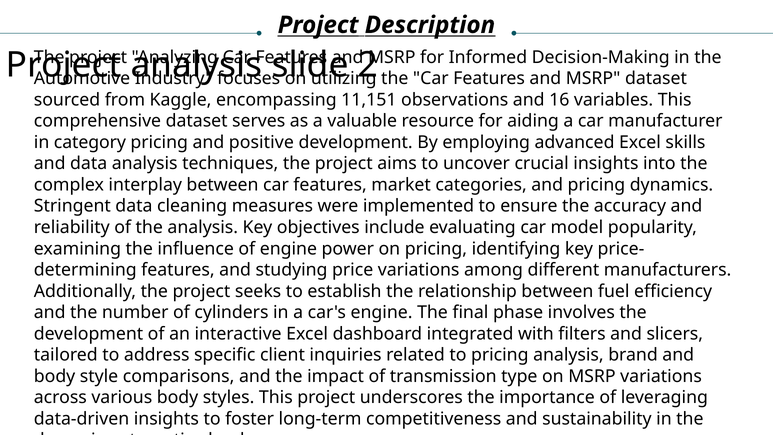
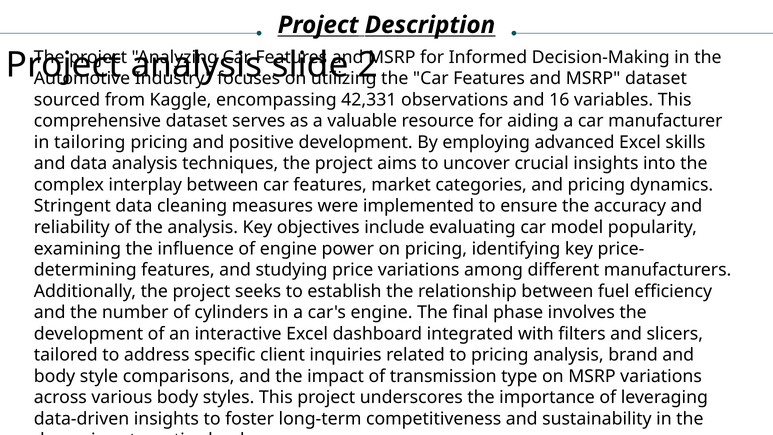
11,151: 11,151 -> 42,331 (369, 100)
category: category -> tailoring (90, 142)
